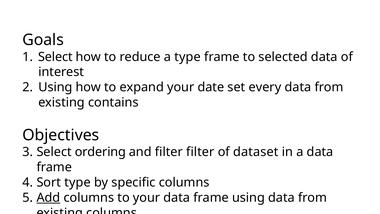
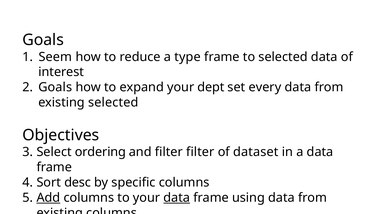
Select: Select -> Seem (55, 57)
Using: Using -> Goals (55, 87)
date: date -> dept (211, 87)
existing contains: contains -> selected (113, 102)
Sort type: type -> desc (78, 182)
data underline: none -> present (177, 197)
